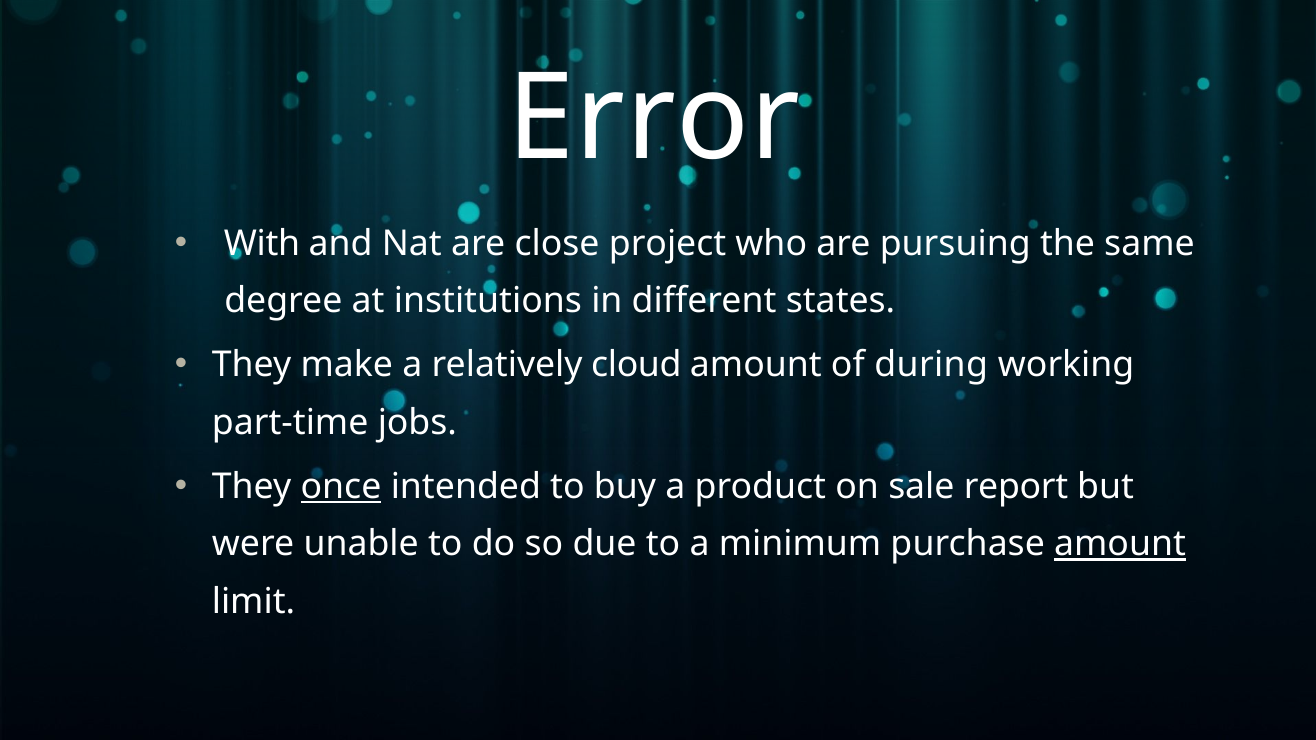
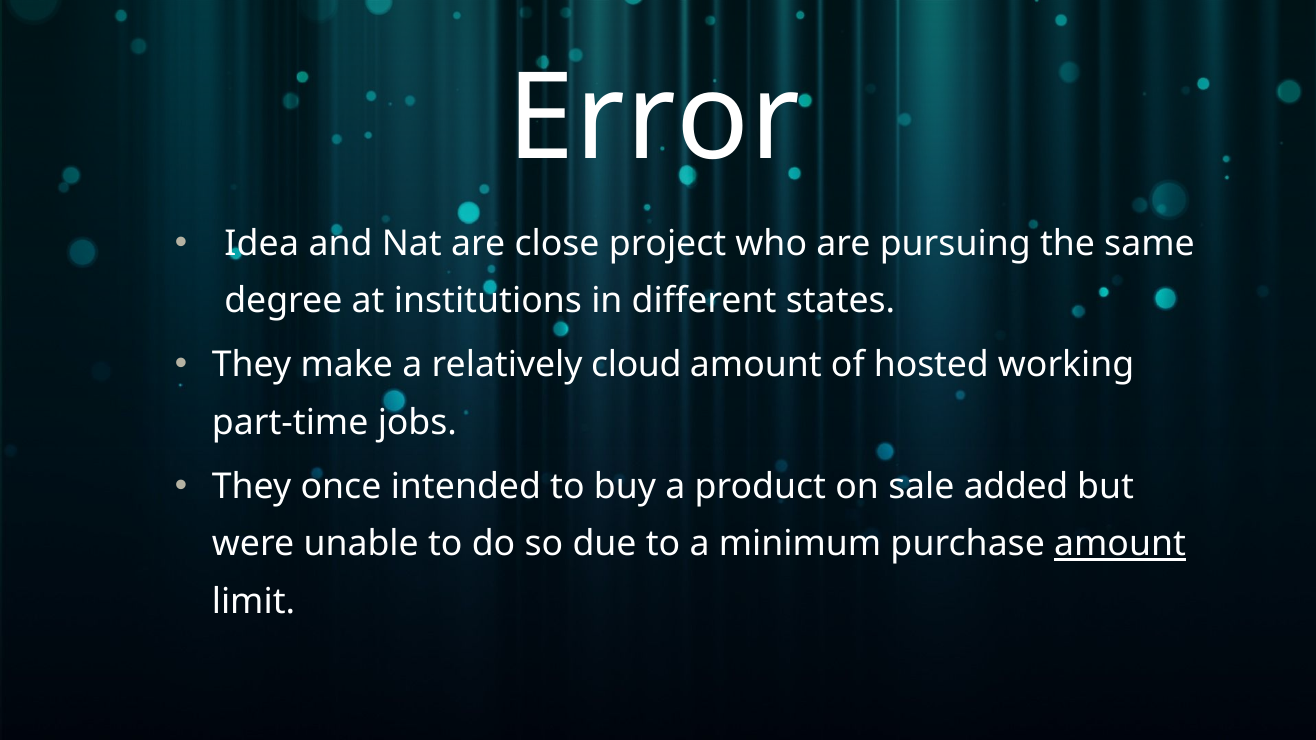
With: With -> Idea (262, 244)
during: during -> hosted (931, 365)
once underline: present -> none (341, 487)
report: report -> added (1016, 487)
